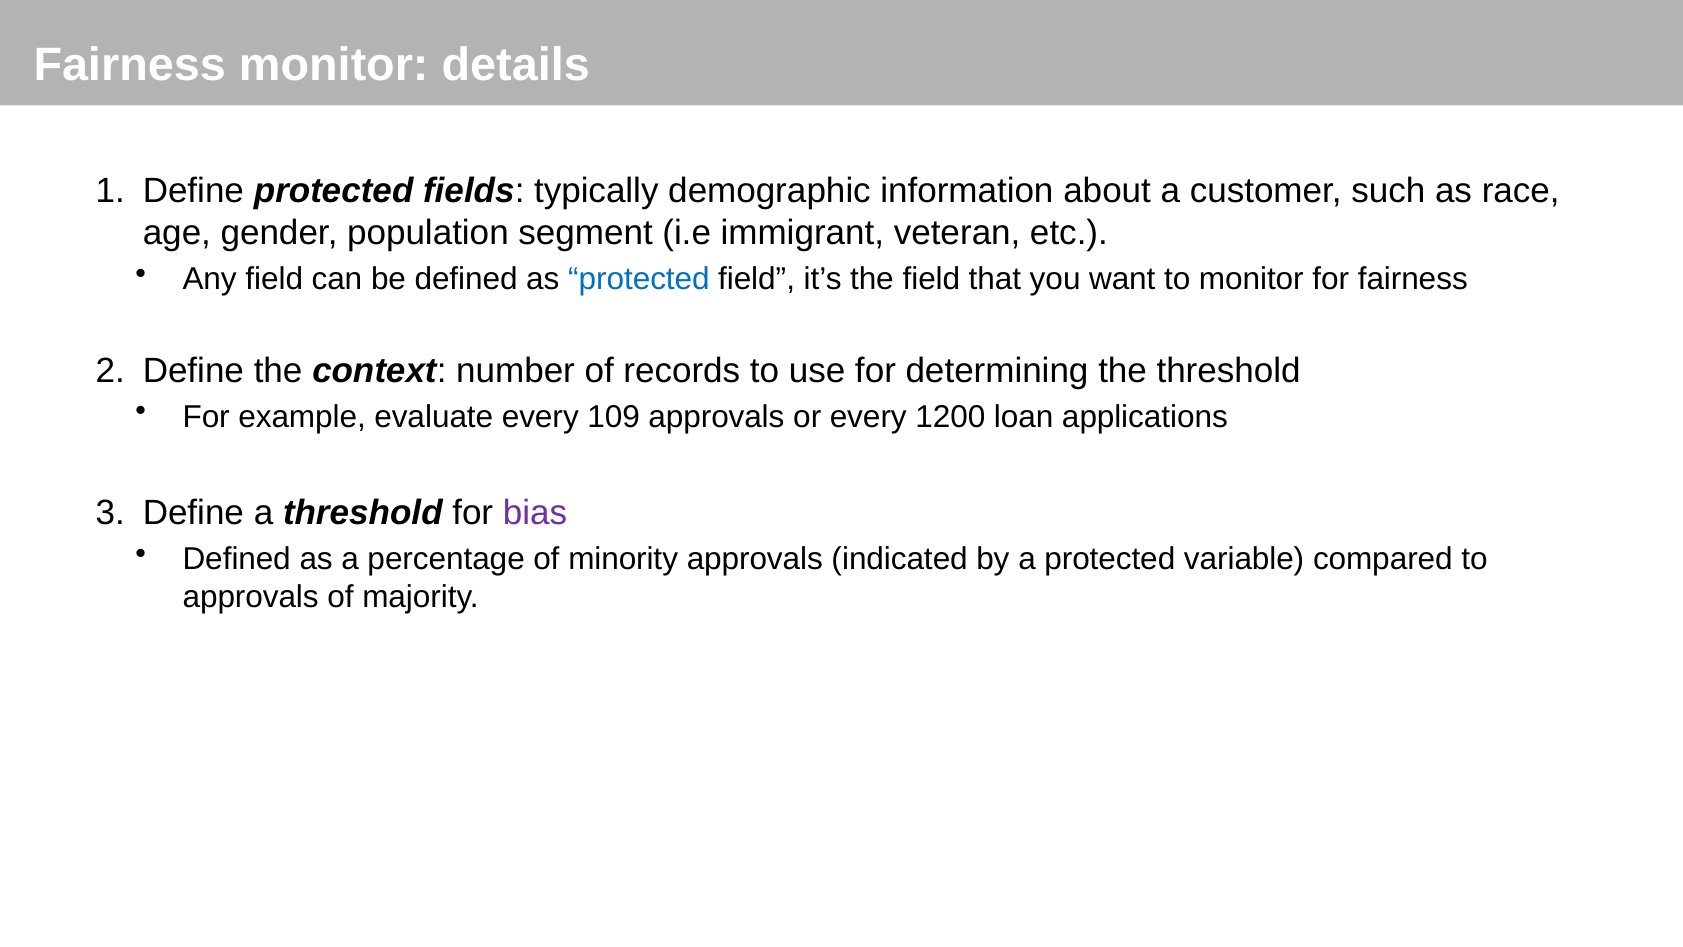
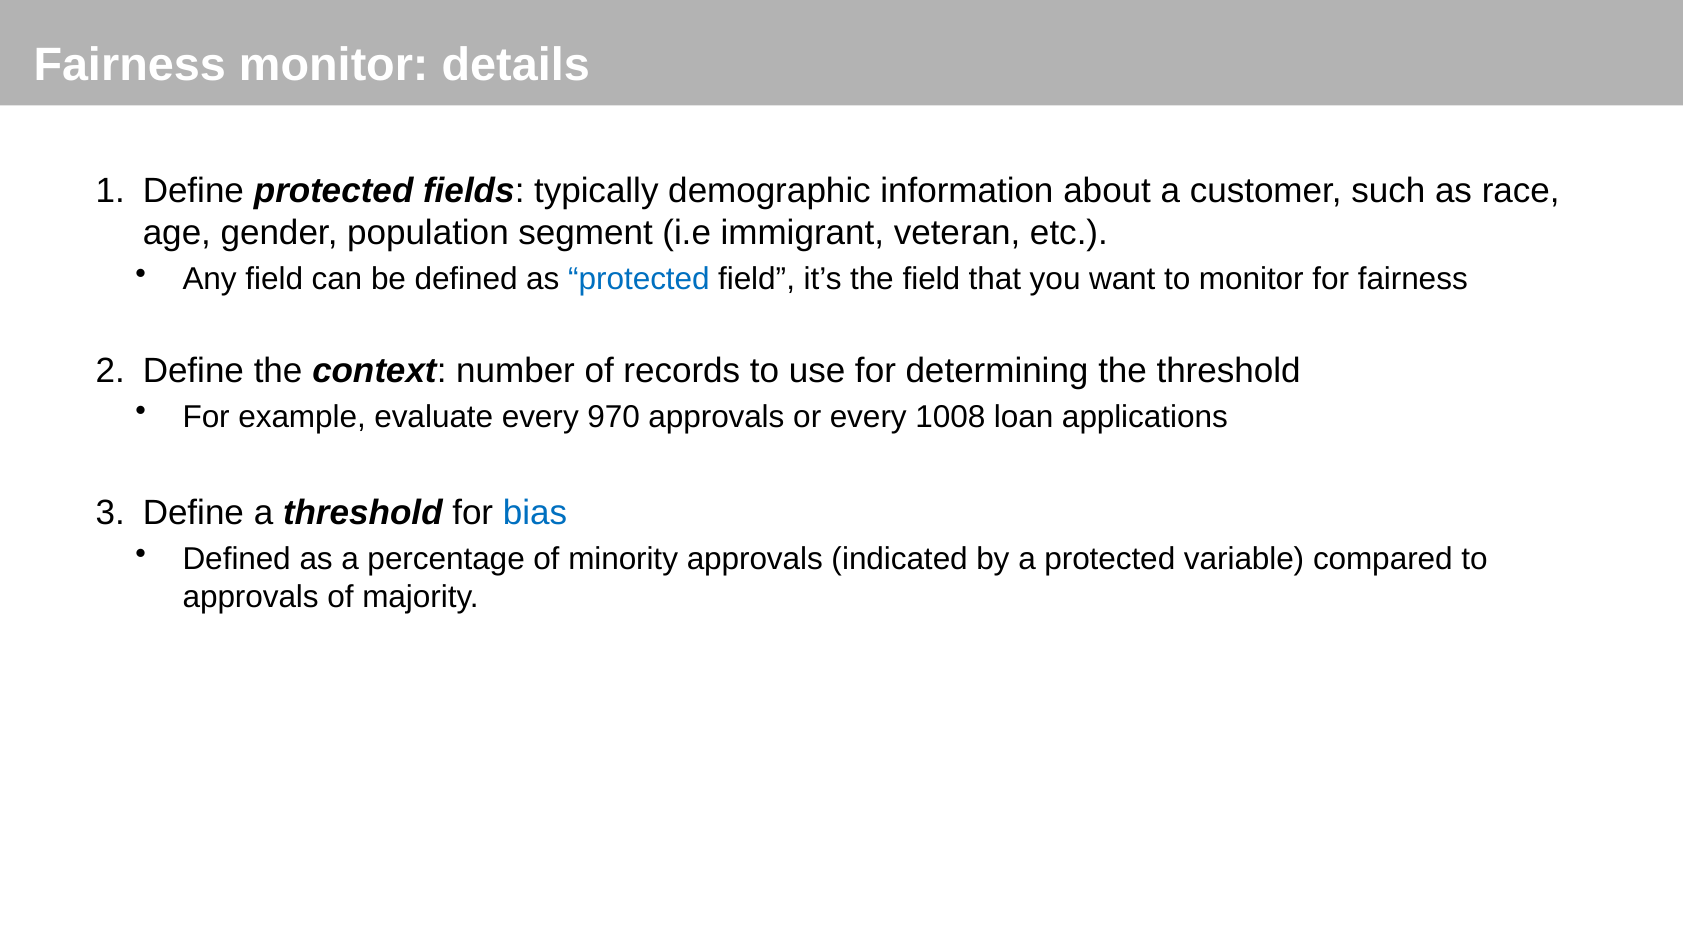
109: 109 -> 970 (614, 417)
1200: 1200 -> 1008 (950, 417)
bias colour: purple -> blue (535, 513)
